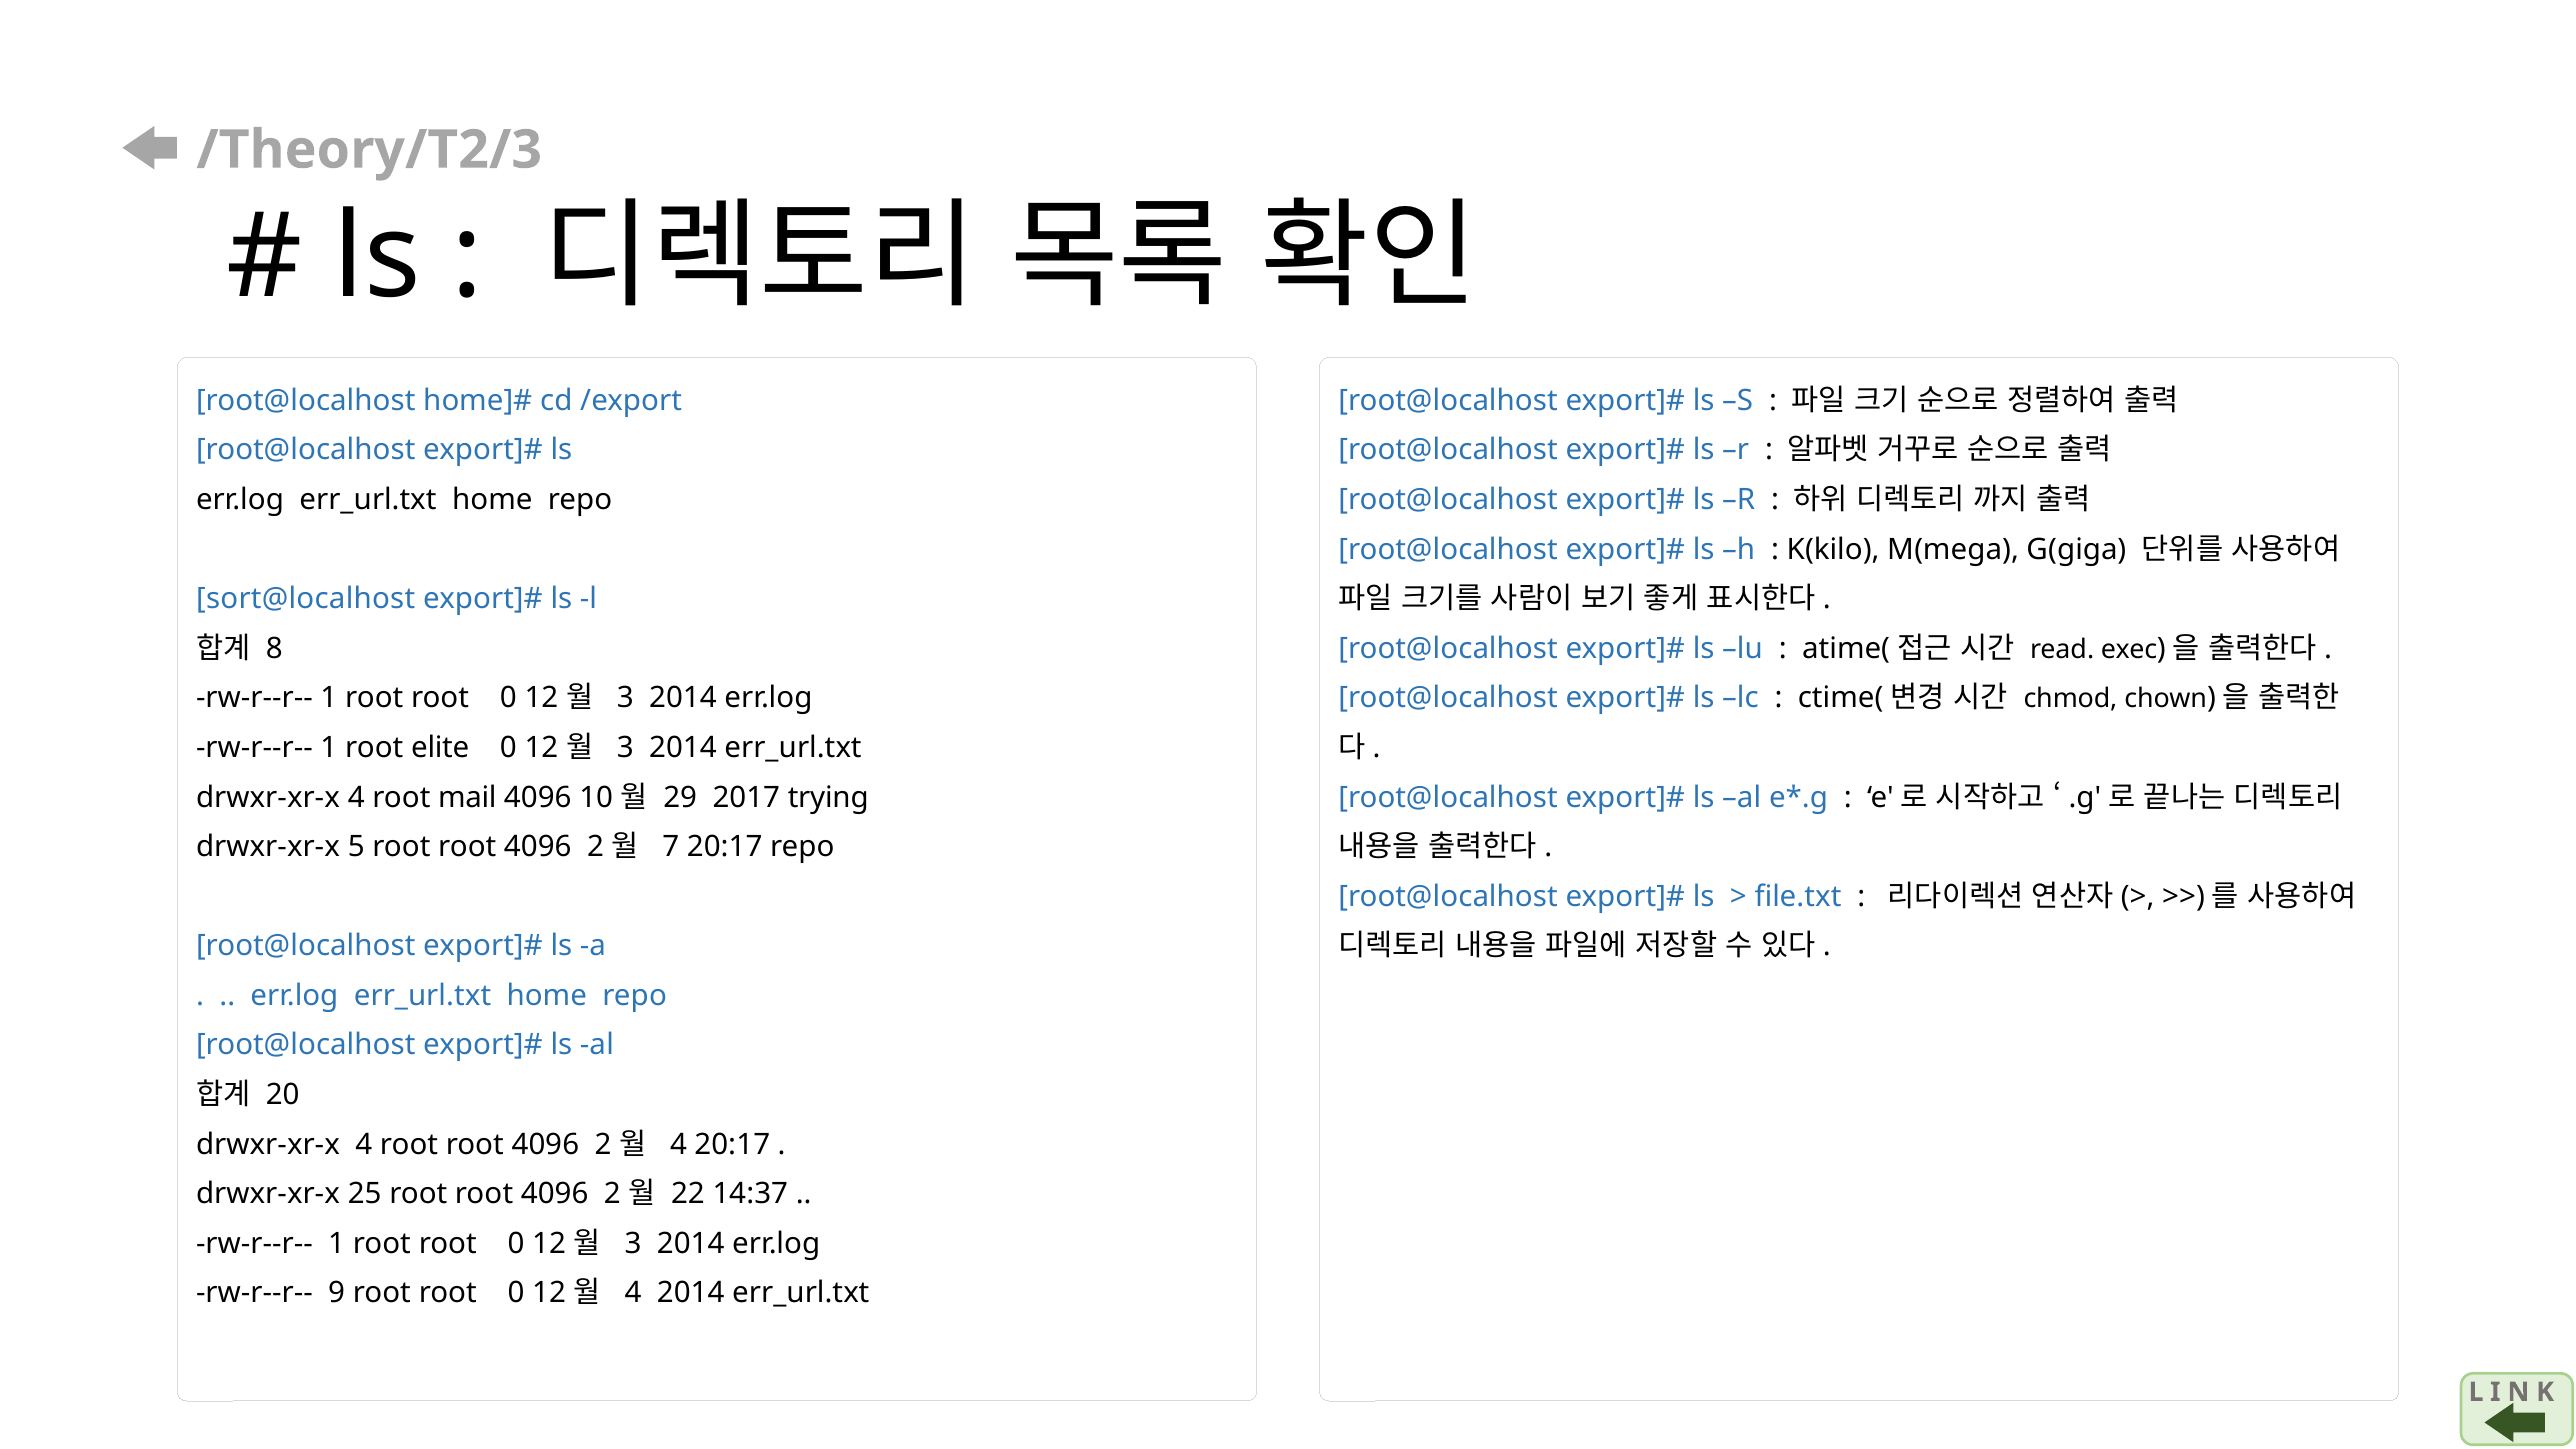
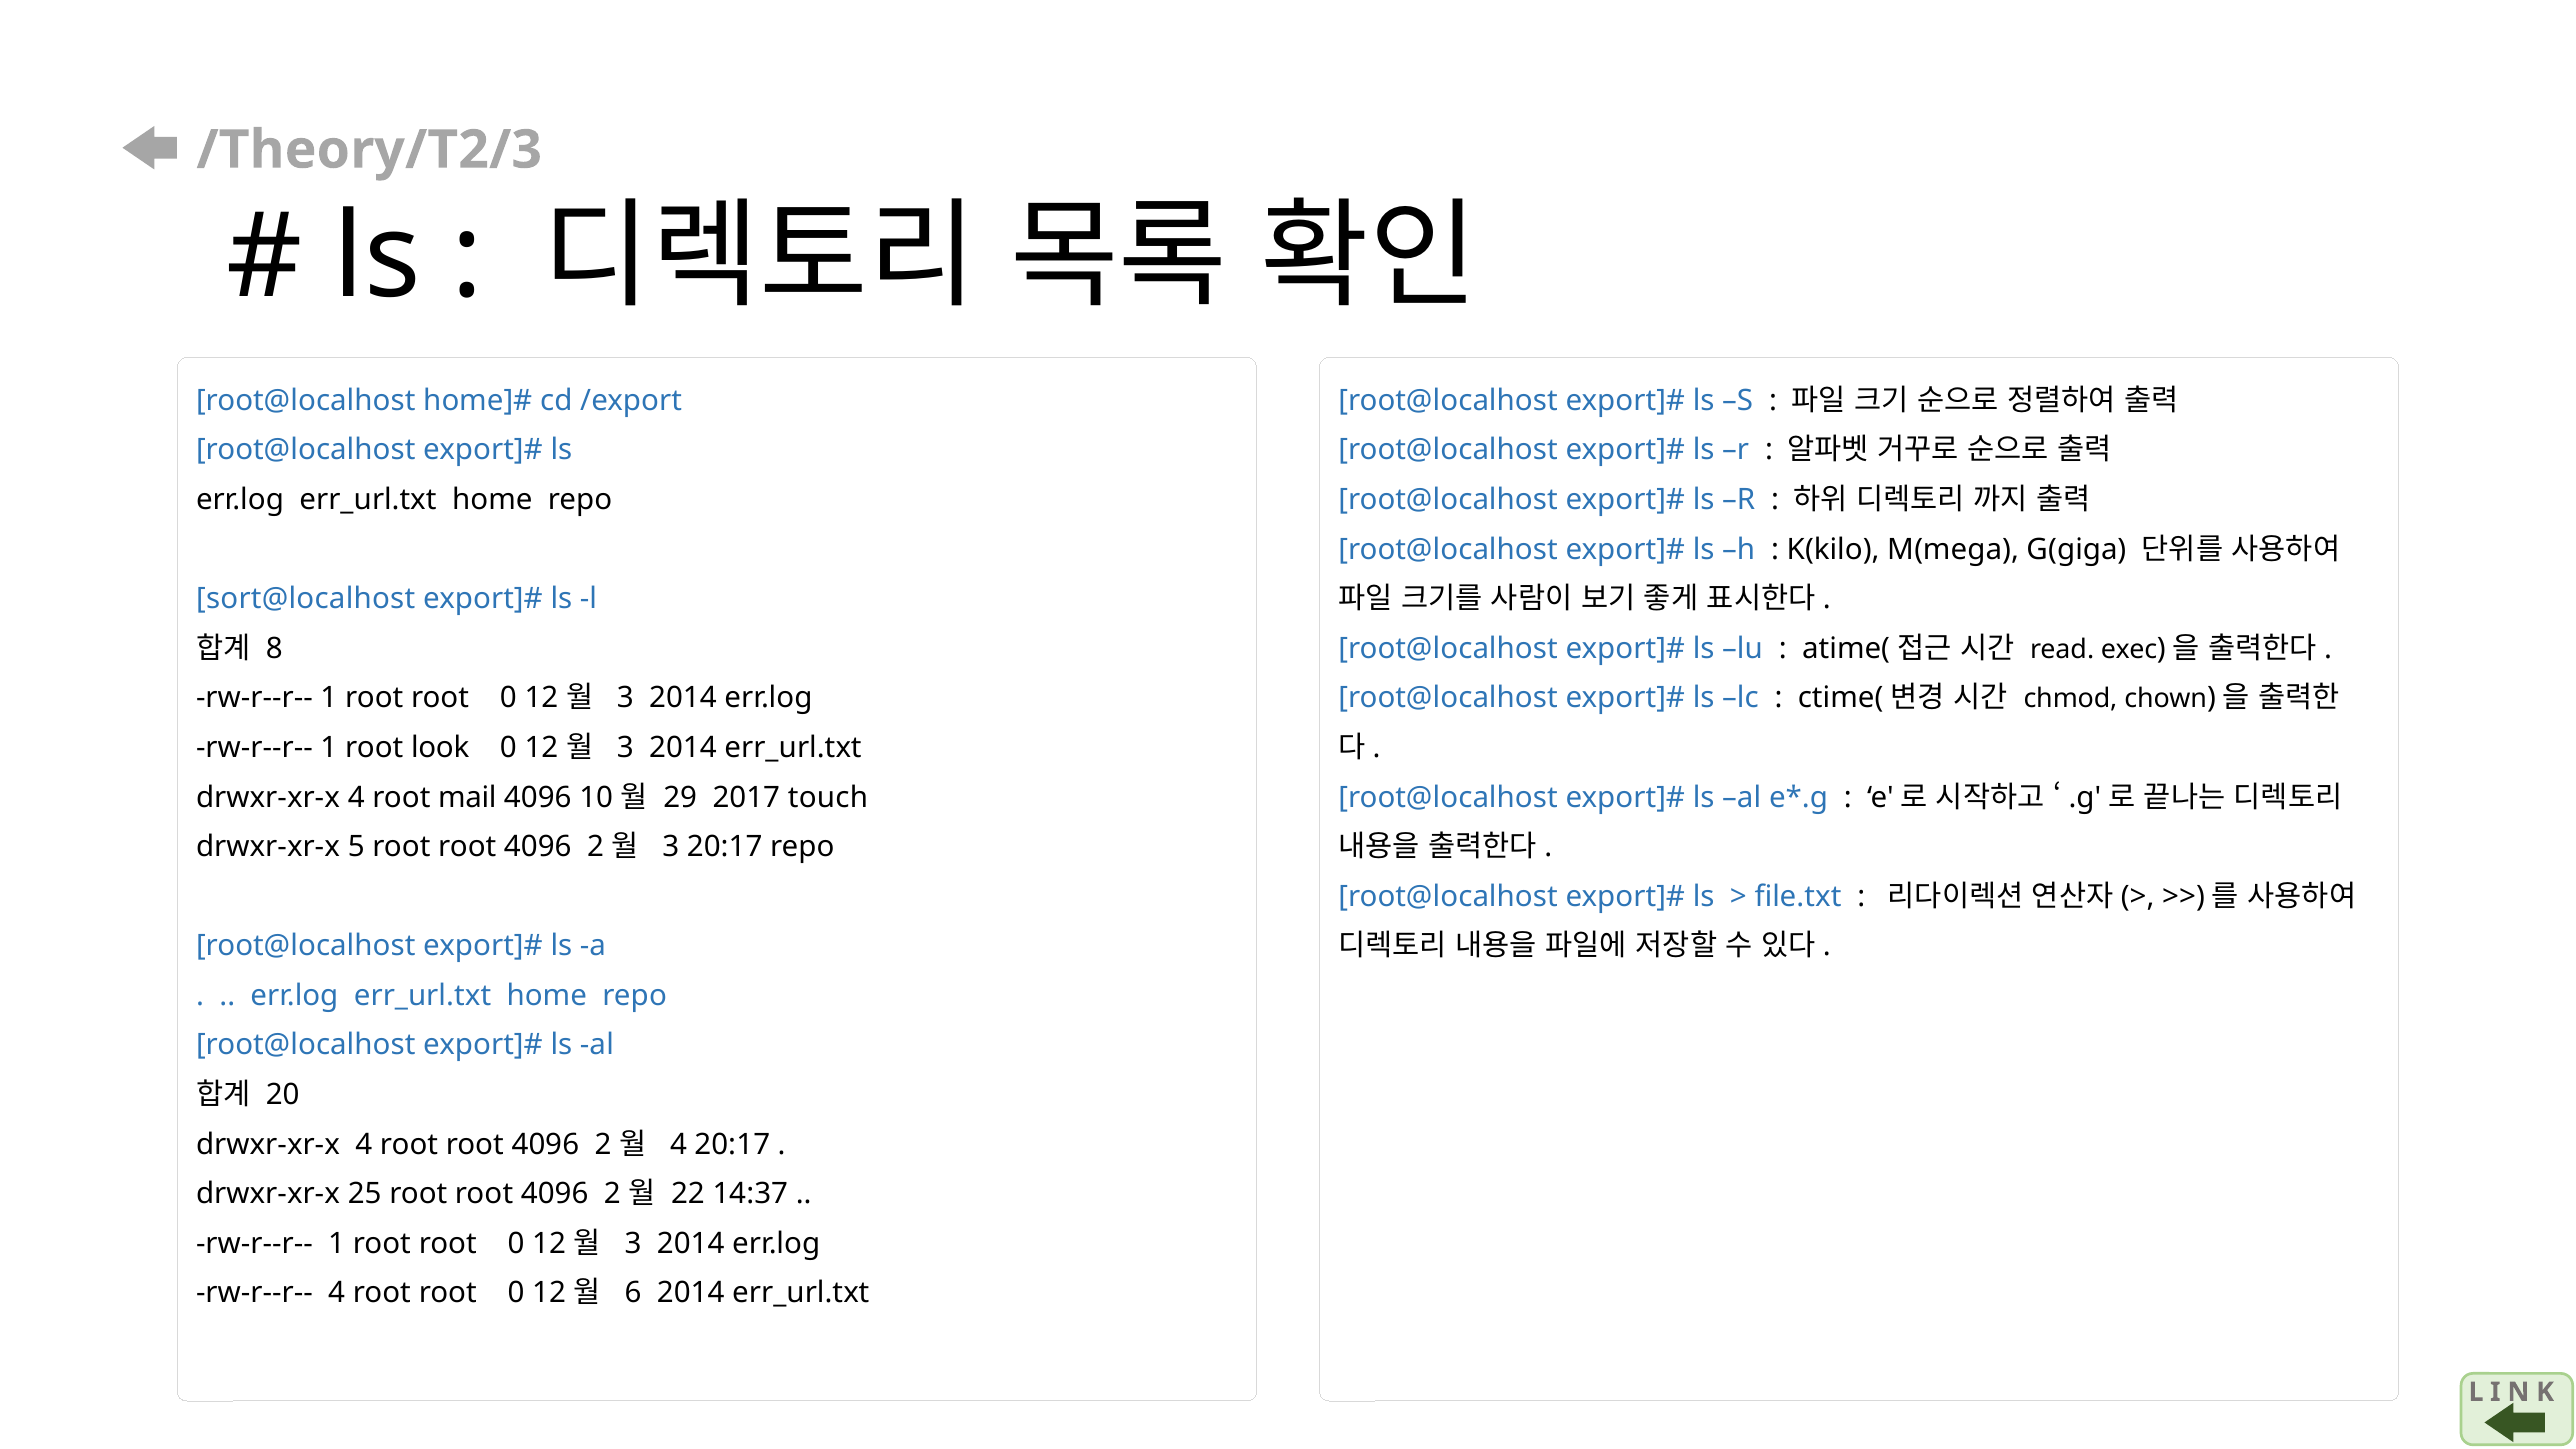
elite: elite -> look (440, 748)
trying: trying -> touch (828, 797)
7: 7 -> 3 (671, 847)
rw-r--r-- 9: 9 -> 4 (337, 1293)
4: 4 -> 6 (633, 1293)
